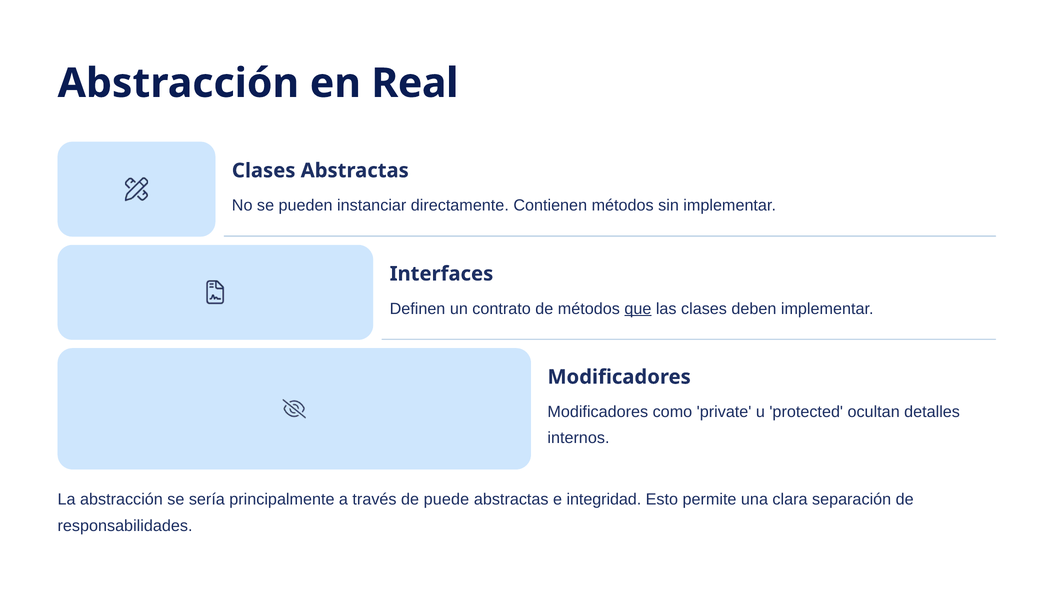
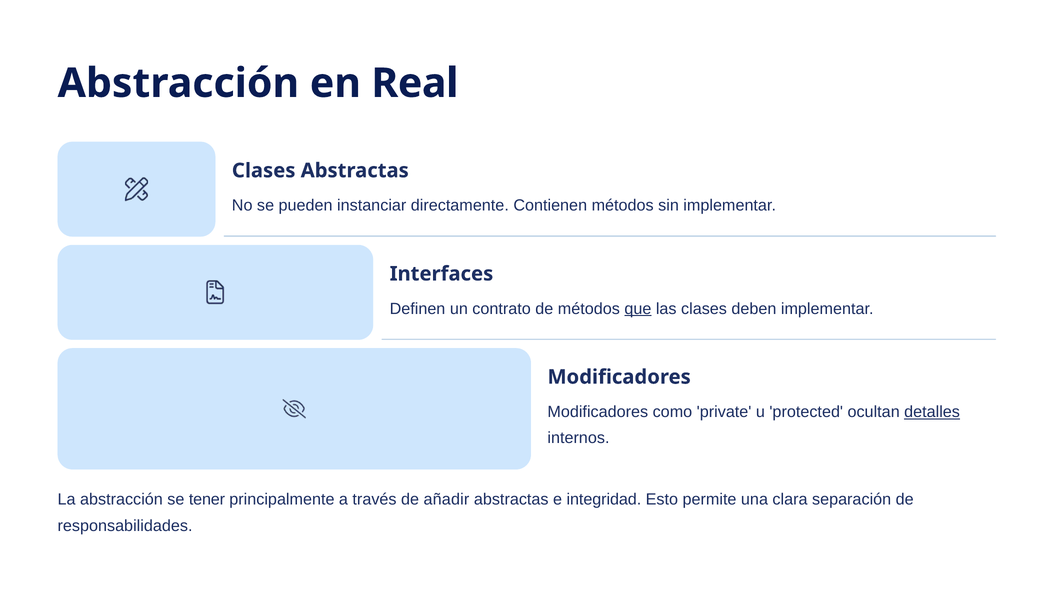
detalles underline: none -> present (932, 411)
sería: sería -> tener (207, 499)
puede: puede -> añadir (446, 499)
